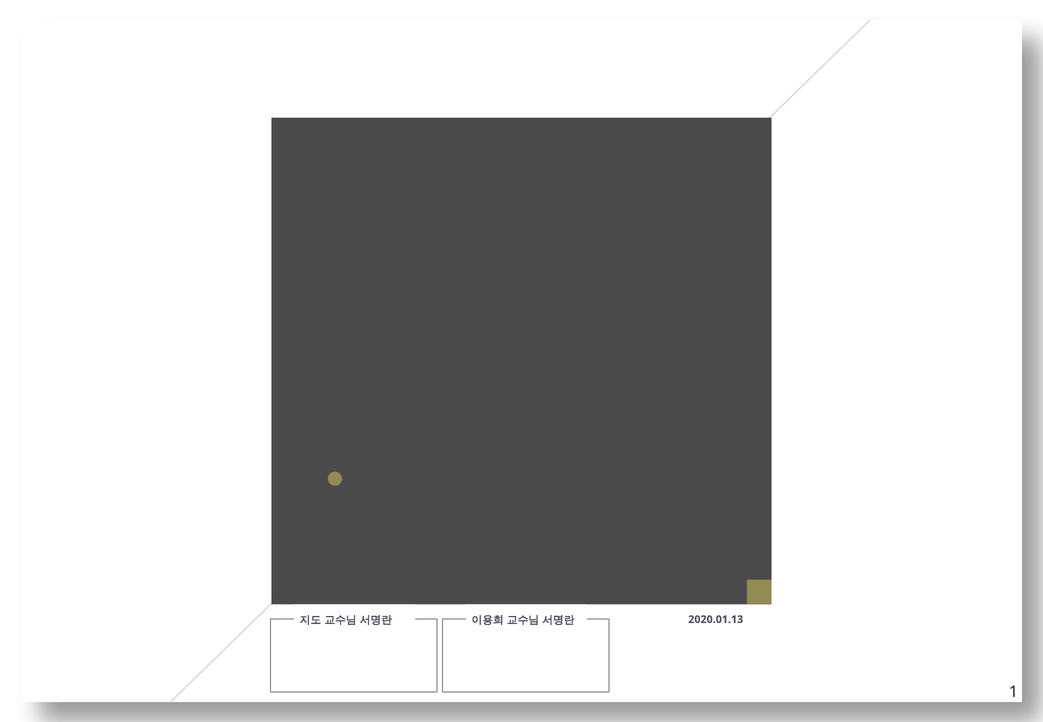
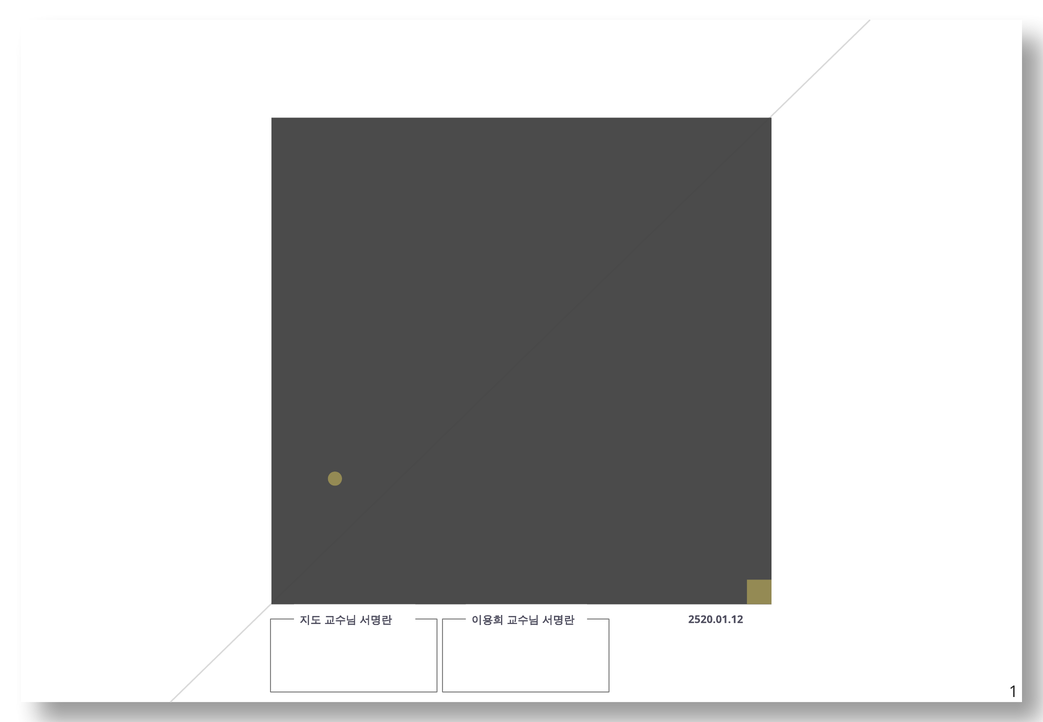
2020.01.13: 2020.01.13 -> 2520.01.12 (716, 620)
